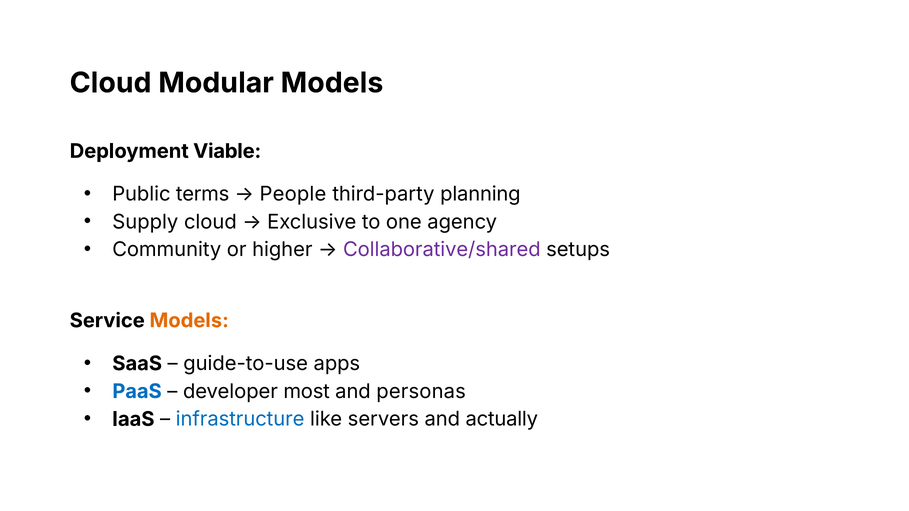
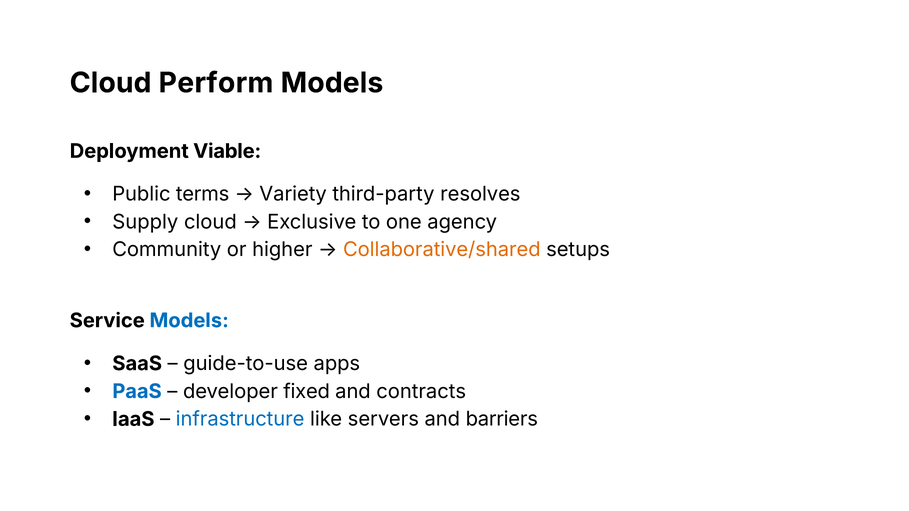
Modular: Modular -> Perform (216, 83)
People: People -> Variety (293, 194)
planning: planning -> resolves (480, 194)
Collaborative/shared colour: purple -> orange (442, 250)
Models colour: orange -> blue (189, 321)
most: most -> fixed (307, 392)
personas: personas -> contracts (421, 392)
actually: actually -> barriers (502, 419)
